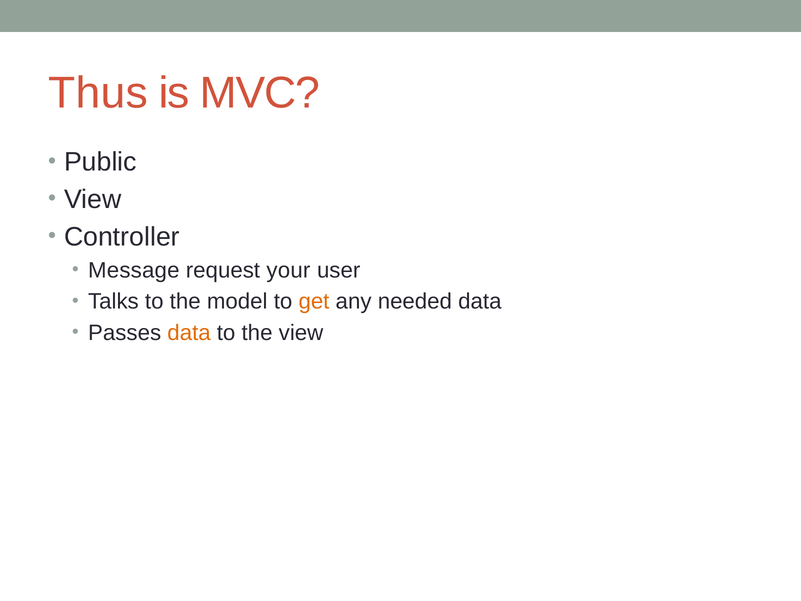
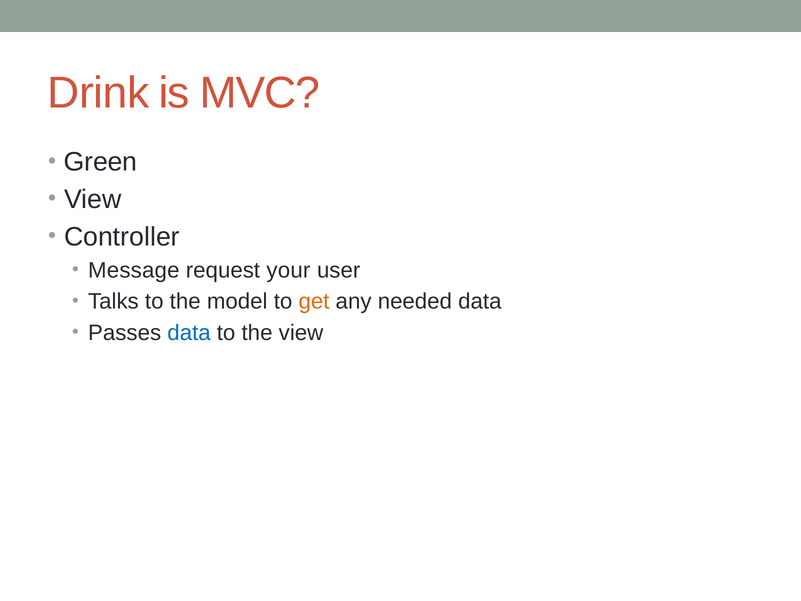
Thus: Thus -> Drink (98, 93)
Public: Public -> Green (101, 162)
data colour: orange -> blue (189, 333)
